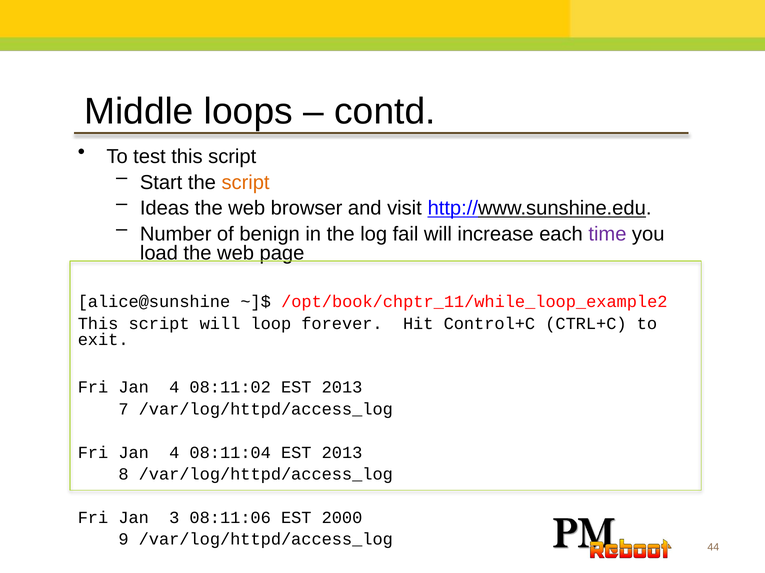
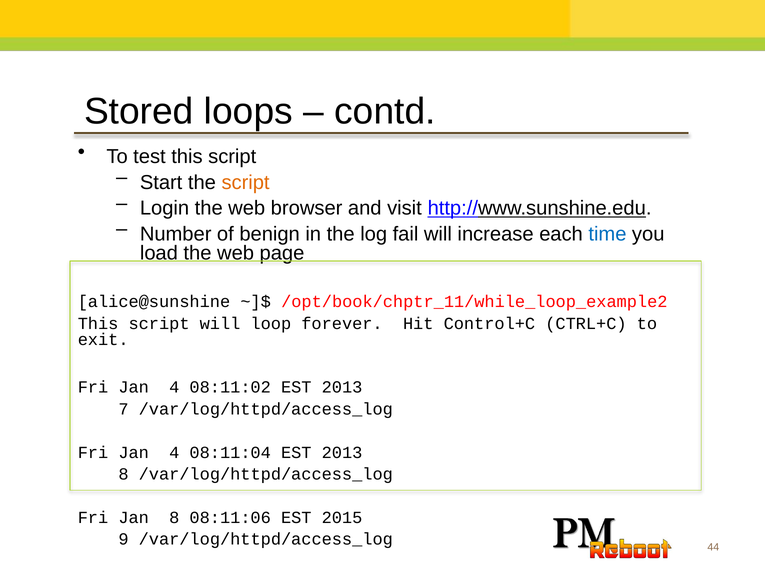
Middle: Middle -> Stored (139, 112)
Ideas: Ideas -> Login (165, 208)
time colour: purple -> blue (607, 234)
Jan 3: 3 -> 8 (174, 518)
2000: 2000 -> 2015 (342, 518)
